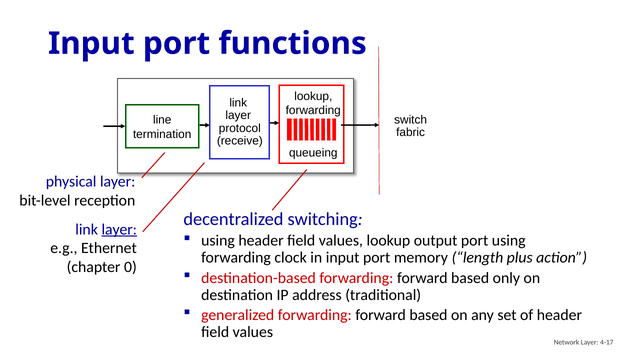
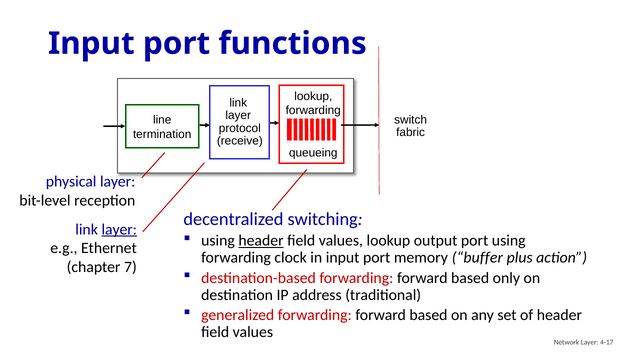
header underline: none -> present (261, 241)
length: length -> buffer (477, 258)
0: 0 -> 7 (130, 267)
